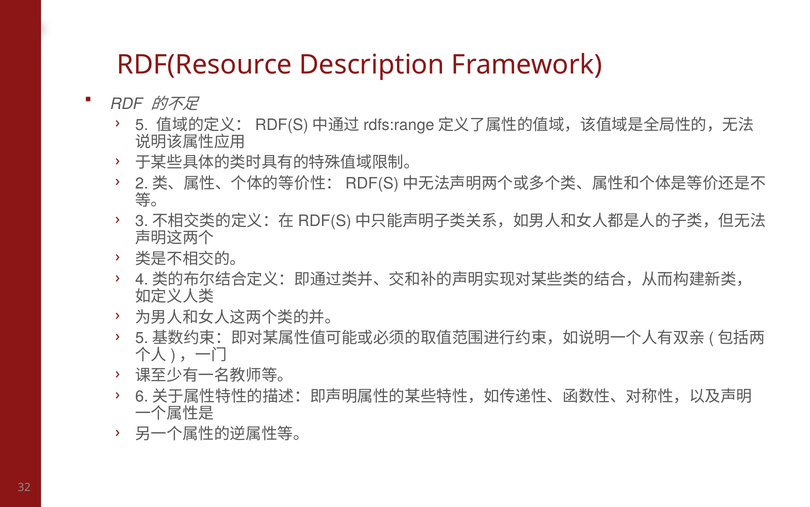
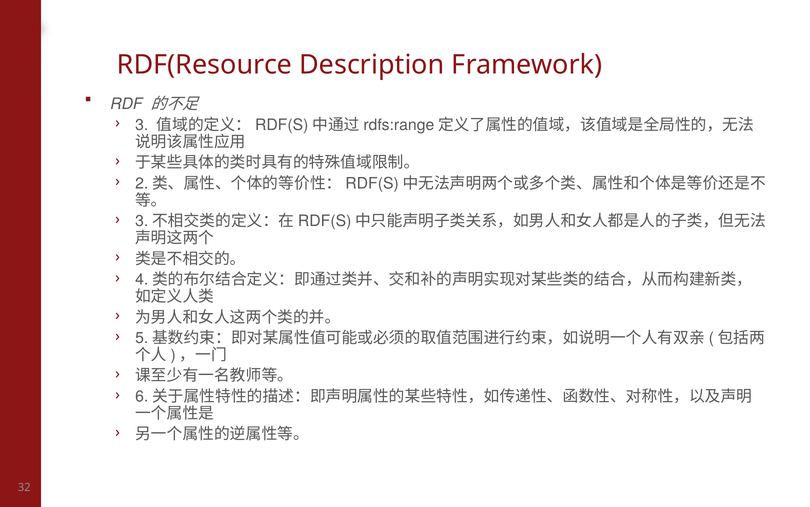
5: 5 -> 3 (142, 125)
